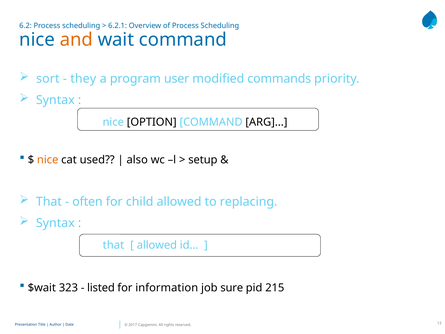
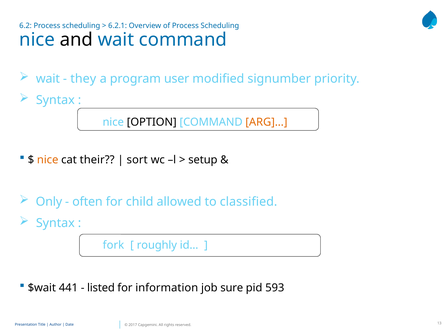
and colour: orange -> black (76, 40)
sort: sort -> wait (48, 79)
commands: commands -> signumber (279, 79)
ARG colour: black -> orange (266, 122)
used: used -> their (97, 160)
also: also -> sort (137, 160)
That: That -> Only (49, 202)
replacing: replacing -> classified (249, 202)
that: that -> fork (113, 245)
allowed: allowed -> roughly (157, 245)
323: 323 -> 441 (68, 288)
215: 215 -> 593 (275, 288)
